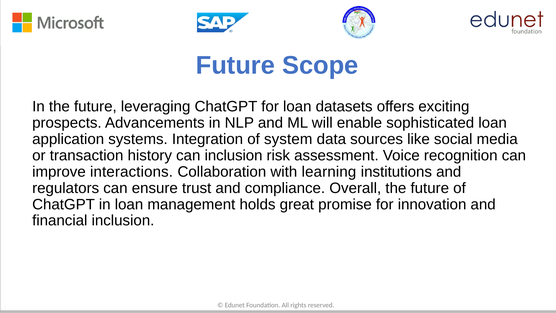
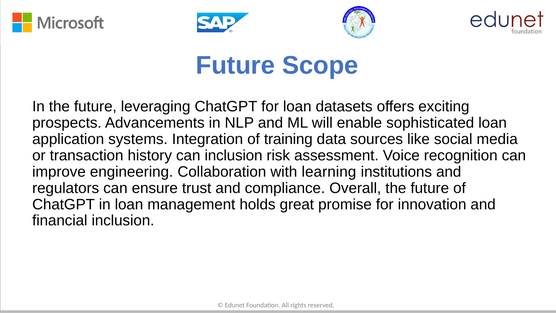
system: system -> training (288, 139)
interactions: interactions -> engineering (132, 172)
